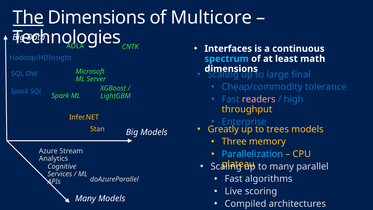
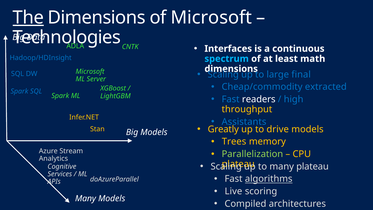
of Multicore: Multicore -> Microsoft (211, 17)
tolerance: tolerance -> extracted (326, 87)
readers colour: pink -> white (259, 99)
Enterprise: Enterprise -> Assistants (244, 122)
trees: trees -> drive (278, 129)
Three: Three -> Trees (234, 142)
Parallelization colour: light blue -> light green (252, 154)
many parallel: parallel -> plateau (312, 166)
algorithms underline: none -> present (269, 179)
